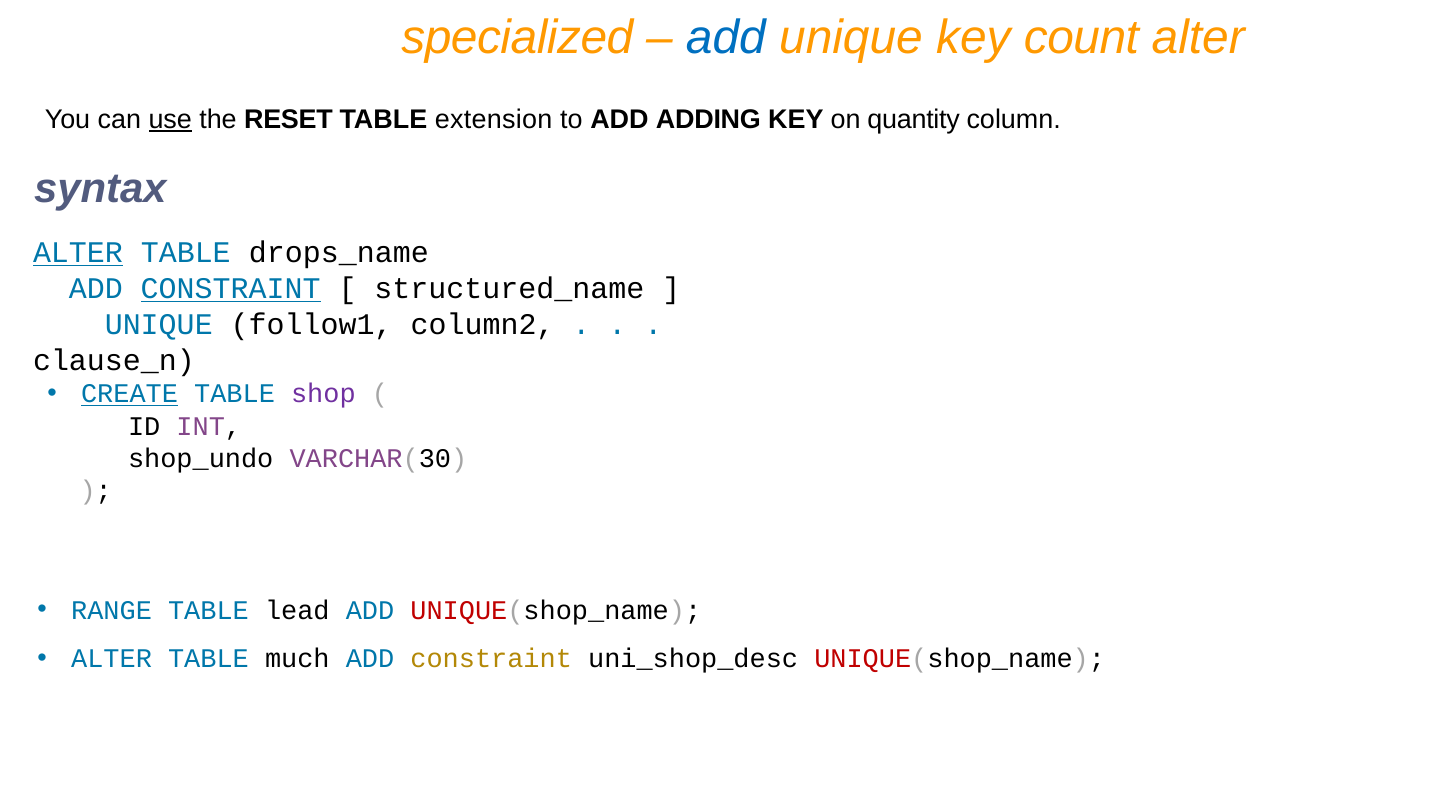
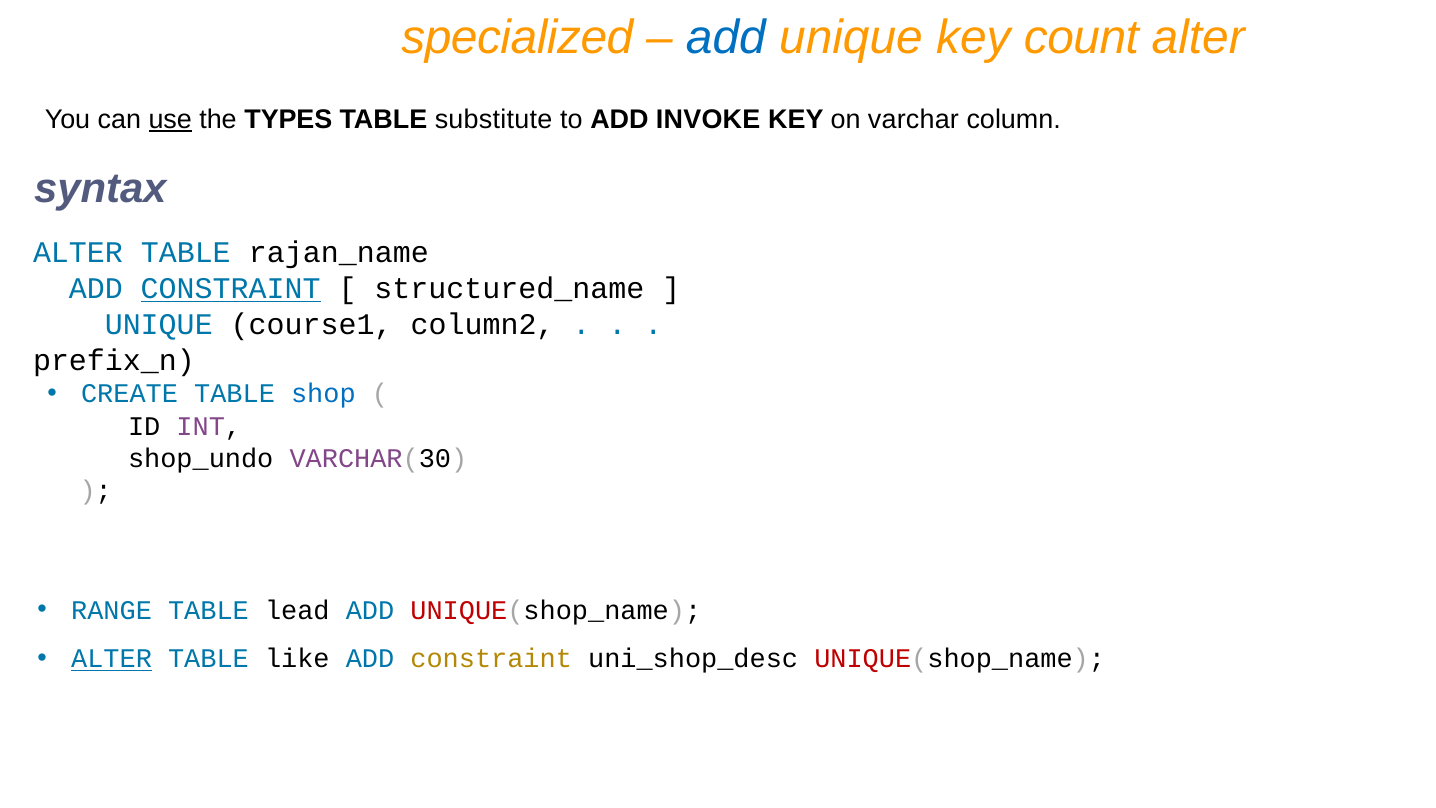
RESET: RESET -> TYPES (288, 120)
extension: extension -> substitute (494, 120)
ADDING: ADDING -> INVOKE (708, 120)
quantity: quantity -> varchar (913, 120)
ALTER underline: present -> none (78, 253)
drops_name: drops_name -> rajan_name (339, 253)
follow1: follow1 -> course1 (312, 324)
clause_n: clause_n -> prefix_n (114, 360)
CREATE underline: present -> none (130, 394)
shop colour: purple -> blue (323, 394)
ALTER underline: none -> present (112, 659)
much: much -> like (297, 659)
